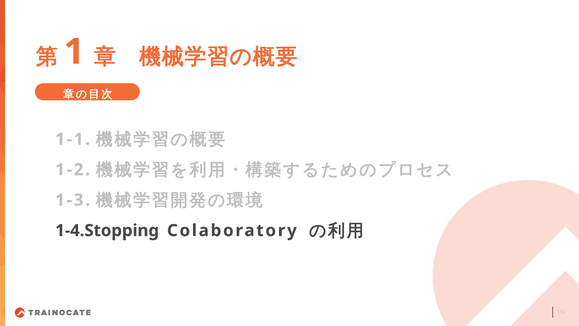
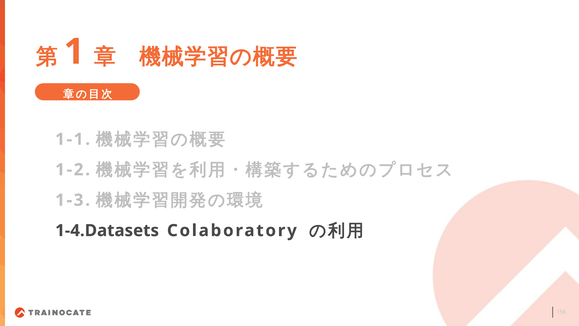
1-4.Stopping: 1-4.Stopping -> 1-4.Datasets (107, 230)
